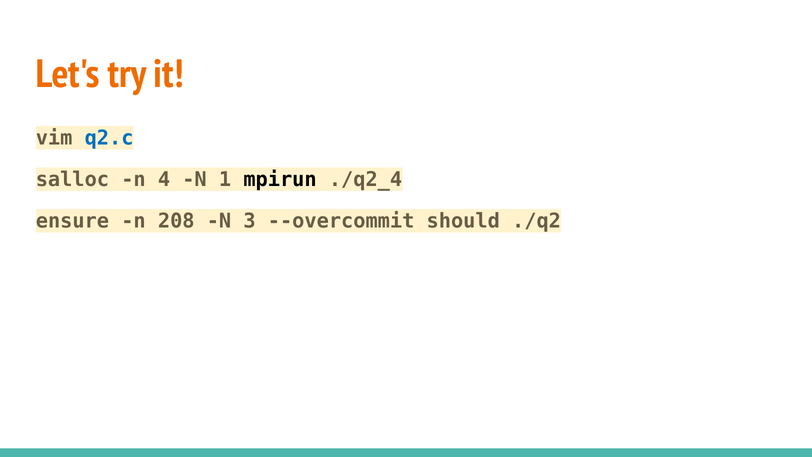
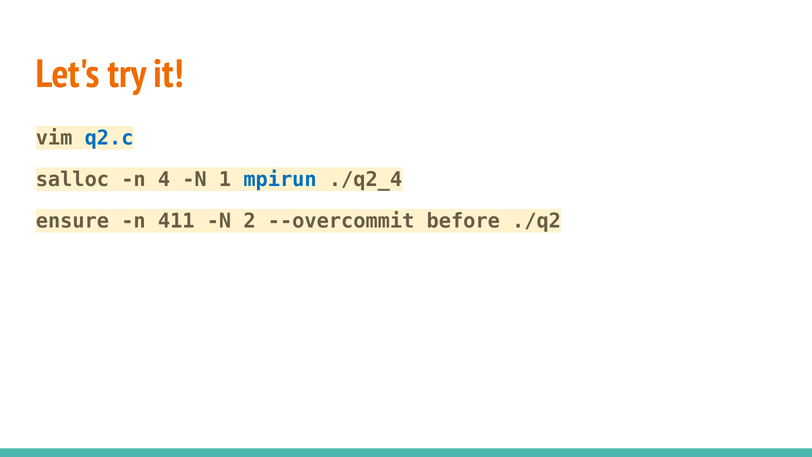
mpirun colour: black -> blue (280, 179)
208: 208 -> 411 (176, 221)
3: 3 -> 2 (250, 221)
should: should -> before (463, 221)
